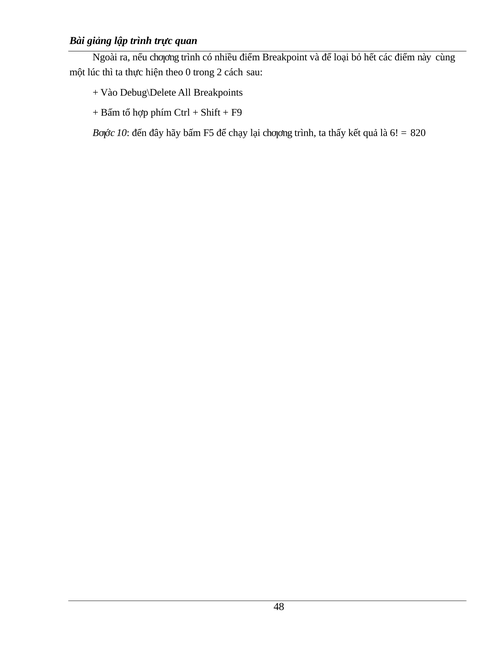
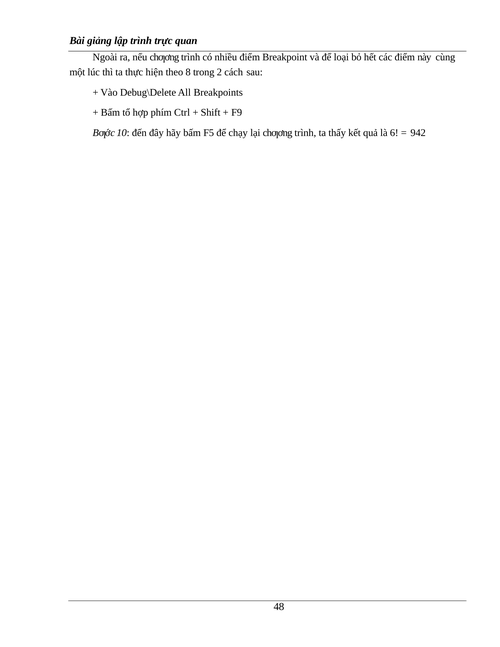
0: 0 -> 8 (188, 72)
820: 820 -> 942 (418, 133)
